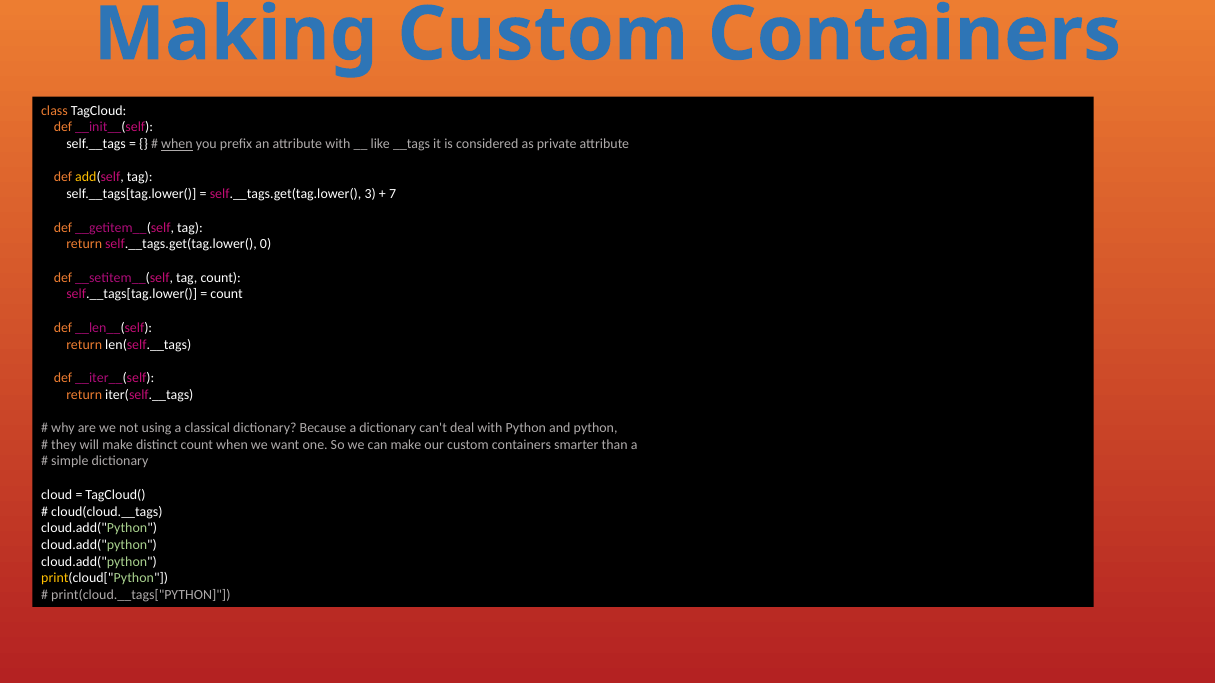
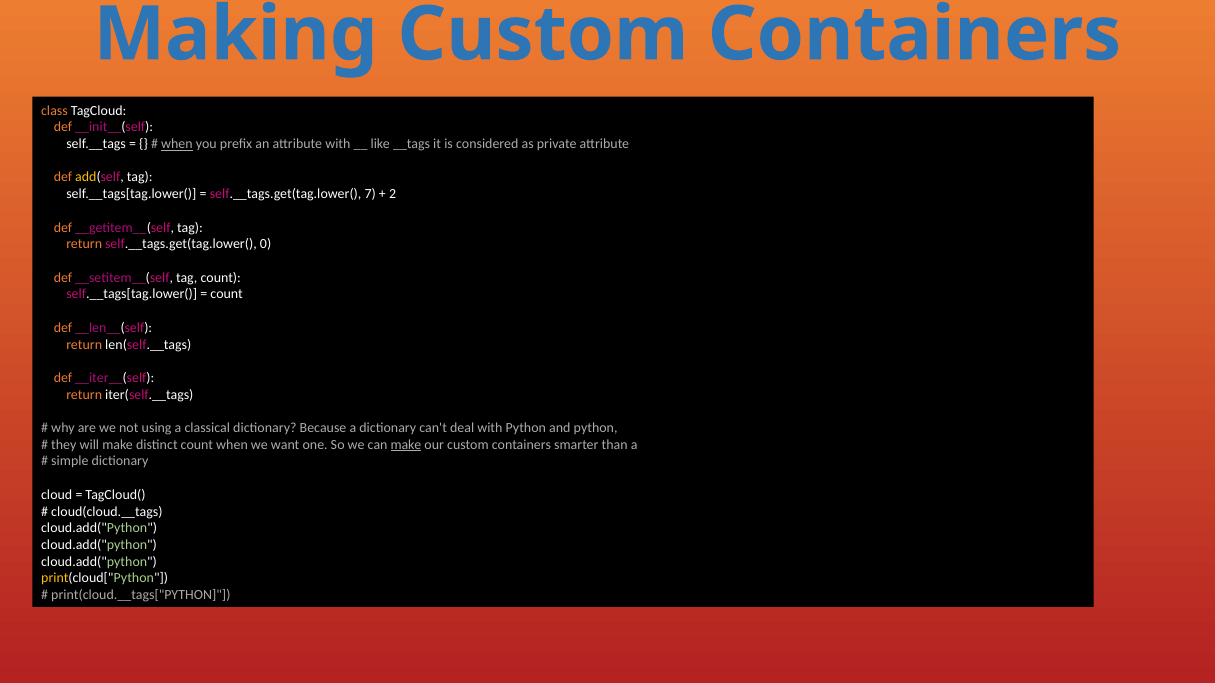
3: 3 -> 7 (370, 194)
7: 7 -> 2 (393, 194)
make underline: none -> present (406, 445)
